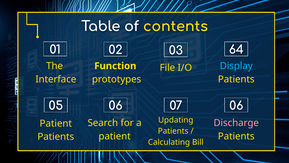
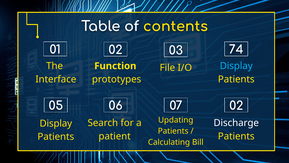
64: 64 -> 74 (236, 50)
07 06: 06 -> 02 (236, 106)
Discharge colour: pink -> white (236, 123)
Patient: Patient -> Display (56, 123)
